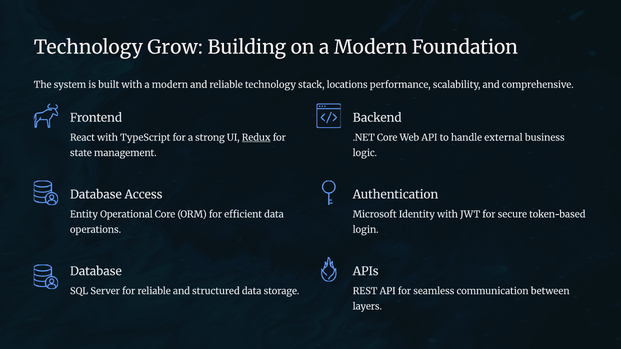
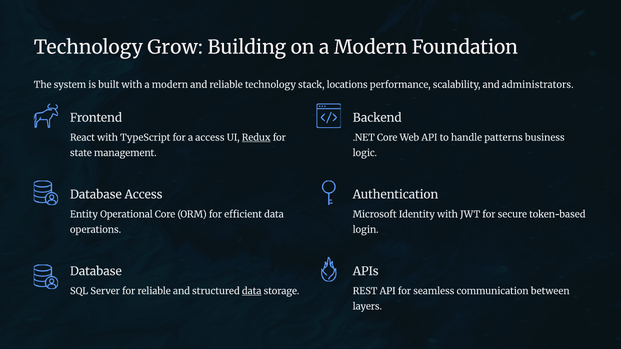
comprehensive: comprehensive -> administrators (538, 85)
a strong: strong -> access (210, 138)
external: external -> patterns (504, 138)
data underline: none -> present (252, 291)
